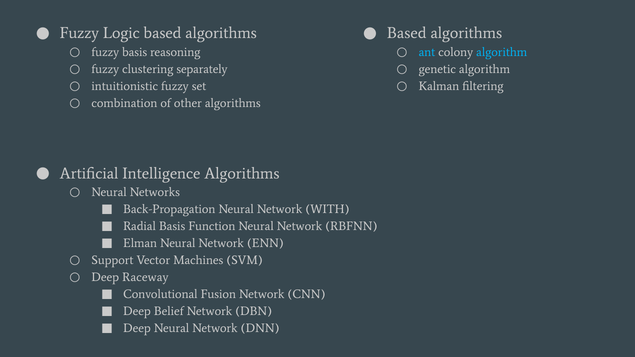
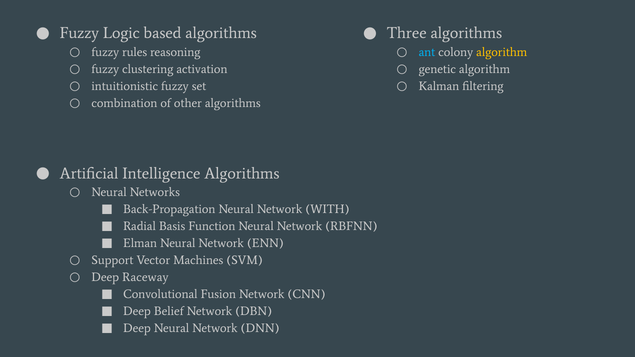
Based: Based -> Three (407, 33)
fuzzy basis: basis -> rules (135, 52)
algorithm colour: light blue -> yellow (502, 52)
separately: separately -> activation (202, 69)
